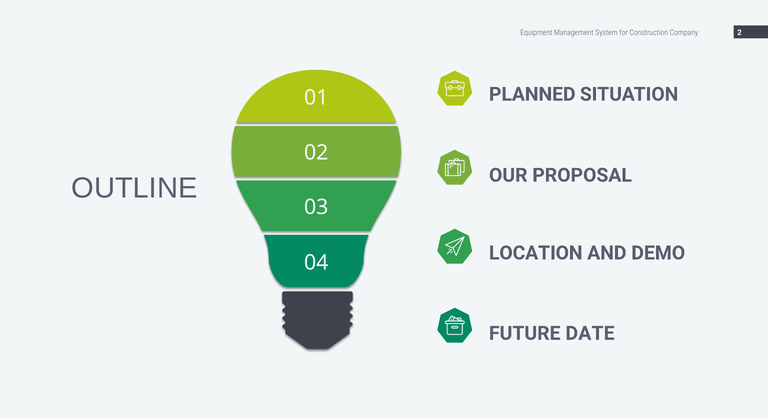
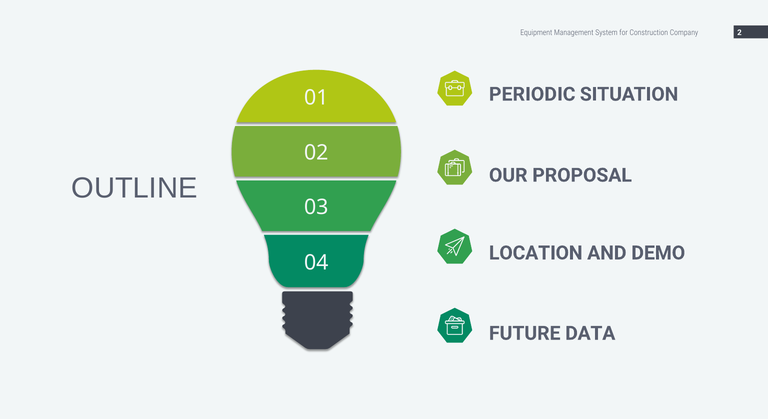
PLANNED: PLANNED -> PERIODIC (532, 94)
DATE: DATE -> DATA (590, 333)
